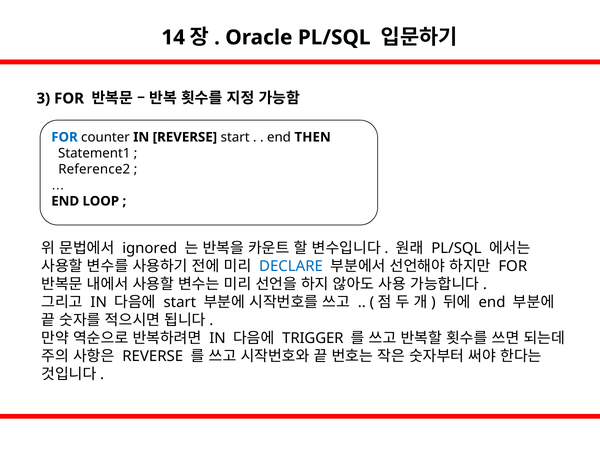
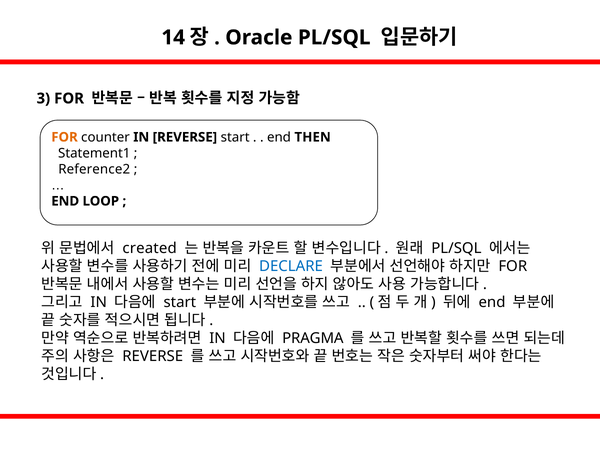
FOR colour: blue -> orange (64, 137)
ignored: ignored -> created (150, 249)
TRIGGER: TRIGGER -> PRAGMA (313, 339)
